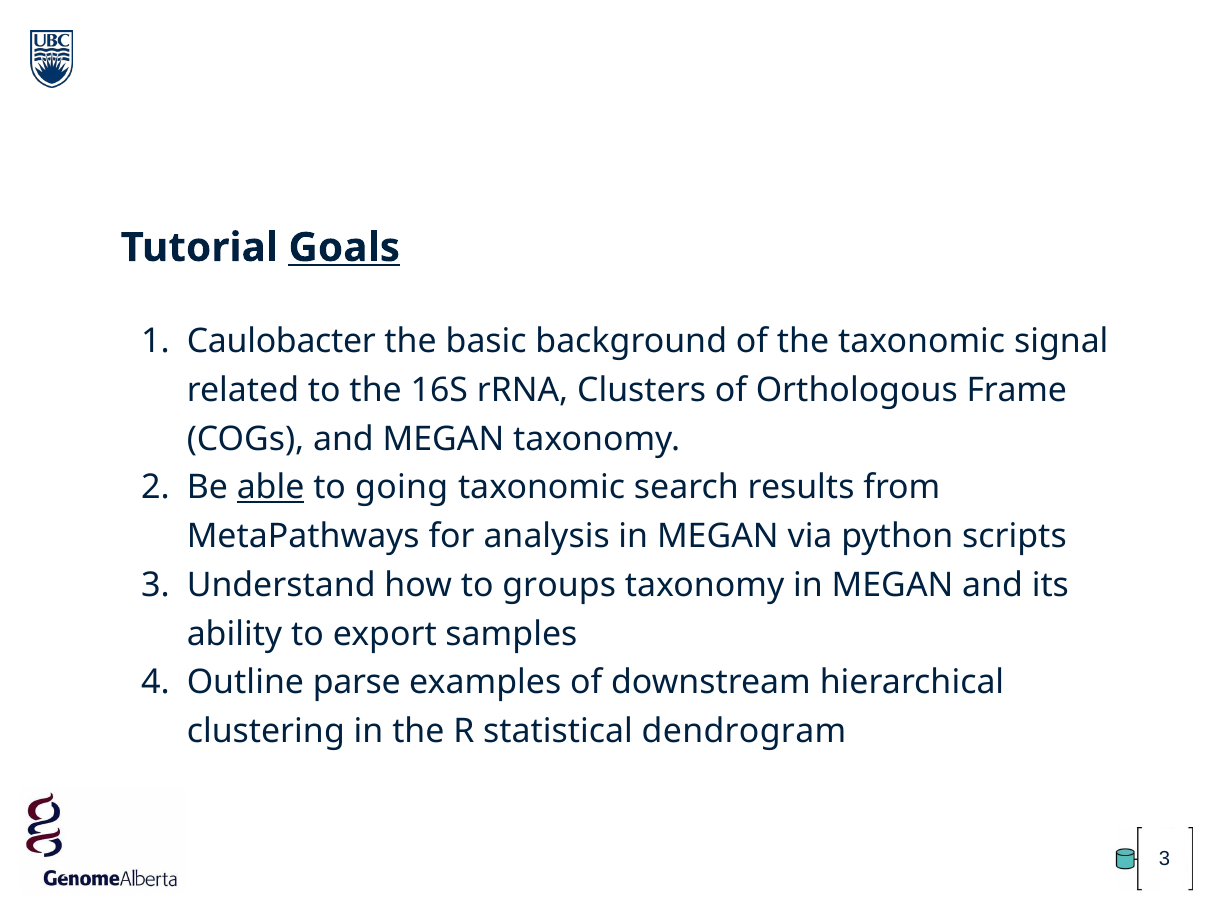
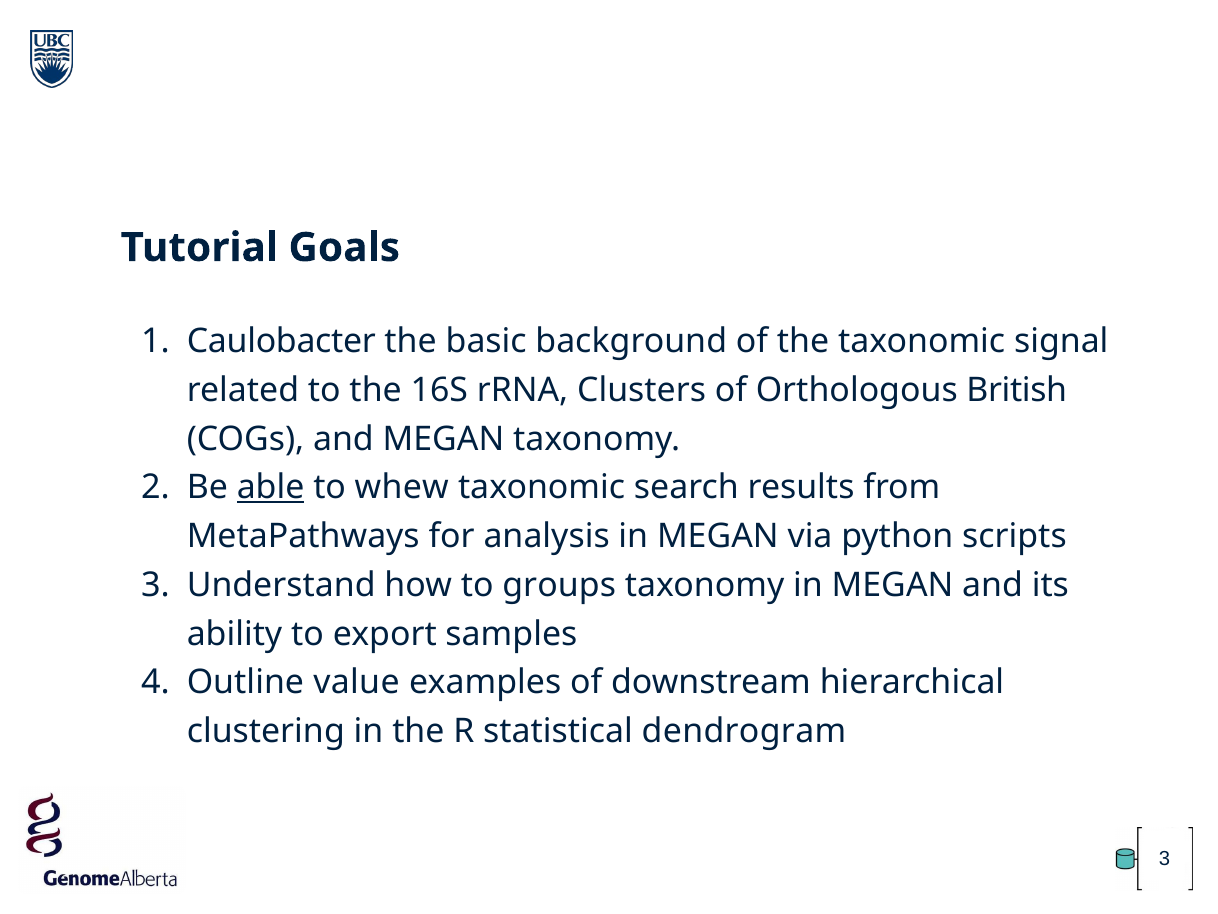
Goals underline: present -> none (344, 248)
Frame: Frame -> British (1017, 390)
going: going -> whew (402, 487)
parse: parse -> value (356, 682)
